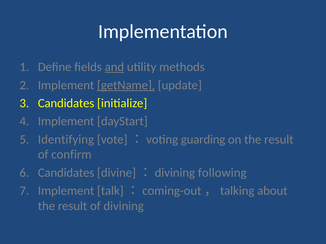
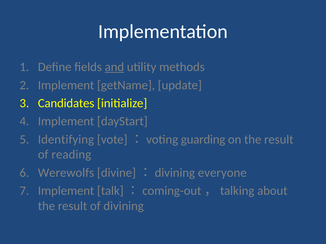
getName underline: present -> none (126, 85)
confirm: confirm -> reading (71, 155)
Candidates: Candidates -> Werewolfs (66, 173)
following: following -> everyone (222, 173)
